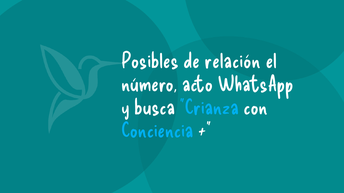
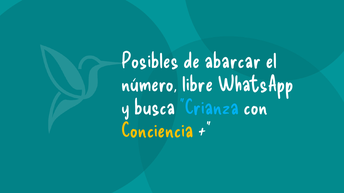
relación: relación -> abarcar (233, 61)
acto: acto -> libre (197, 85)
Conciencia colour: light blue -> yellow (157, 131)
